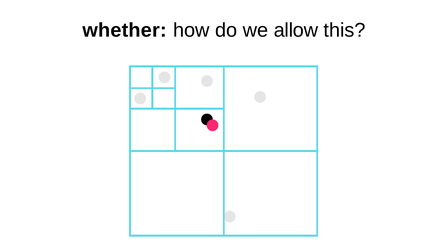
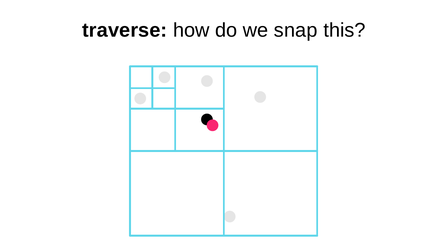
whether: whether -> traverse (125, 30)
allow: allow -> snap (296, 30)
